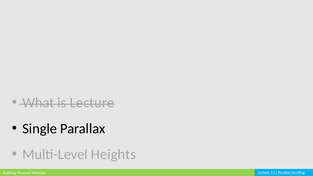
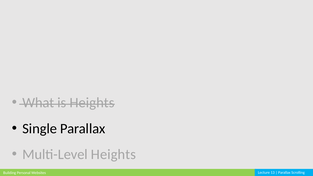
is Lecture: Lecture -> Heights (92, 103)
